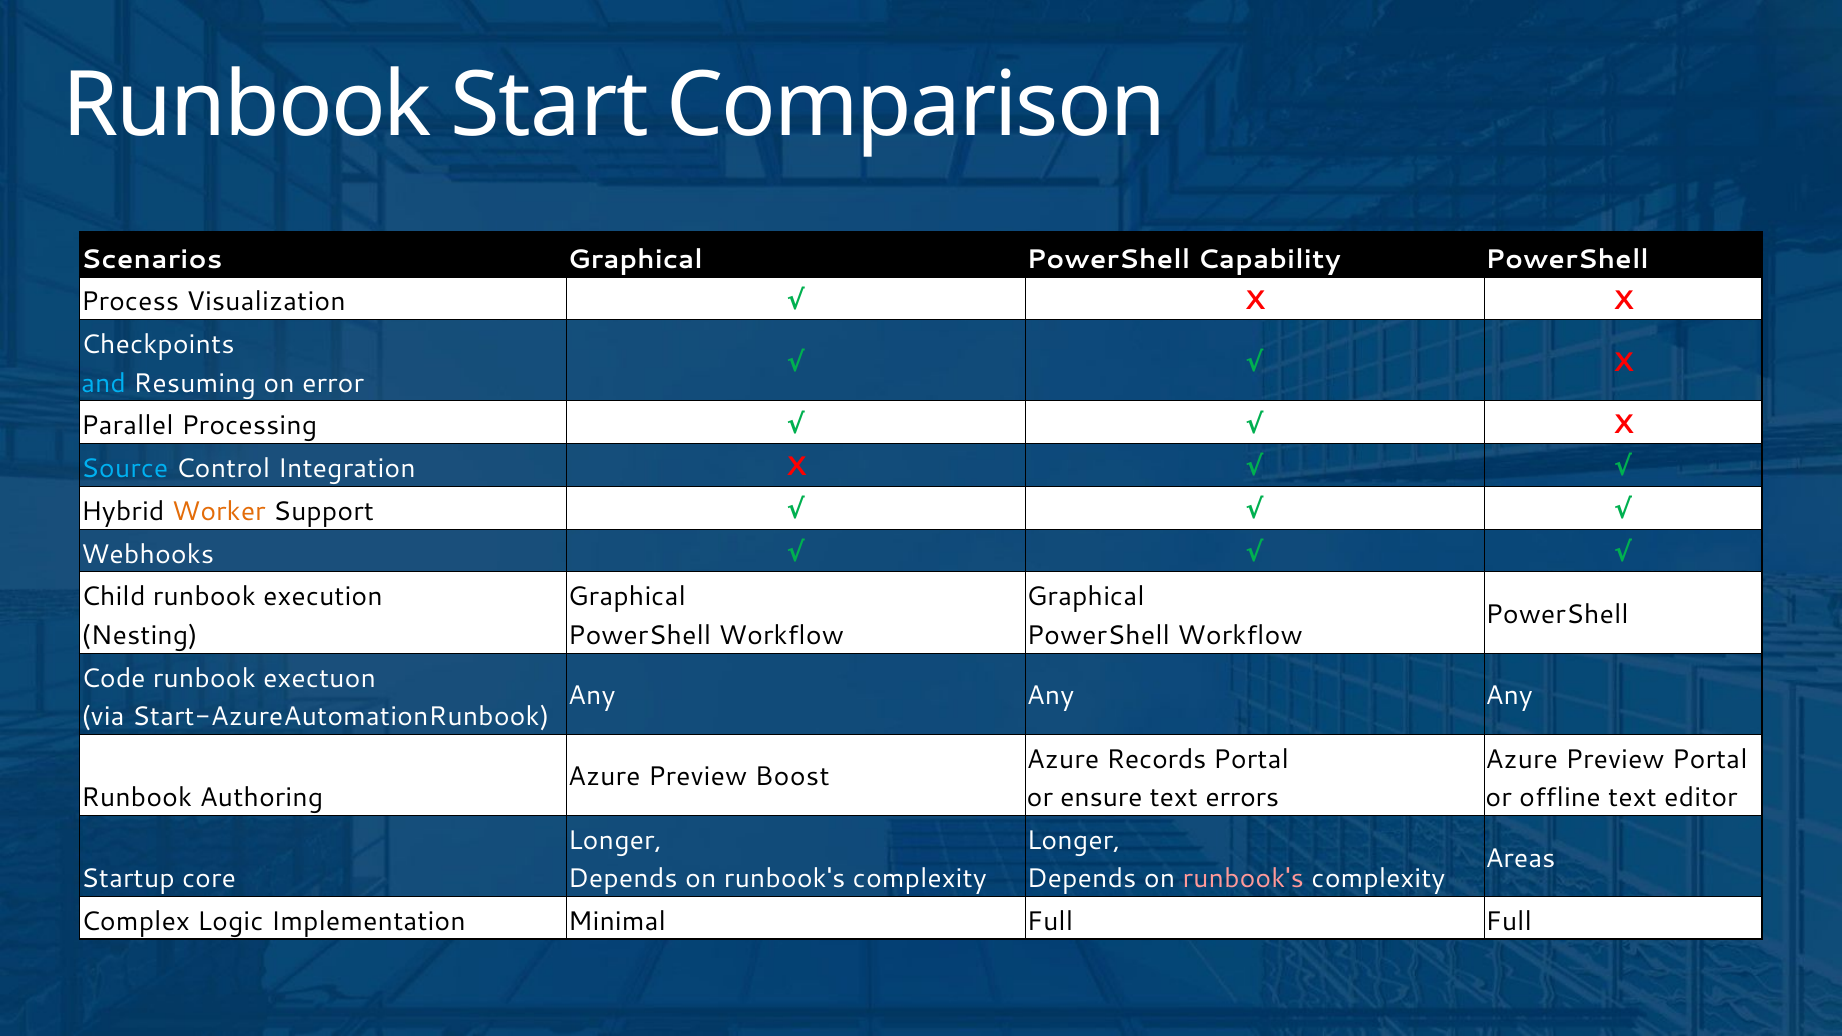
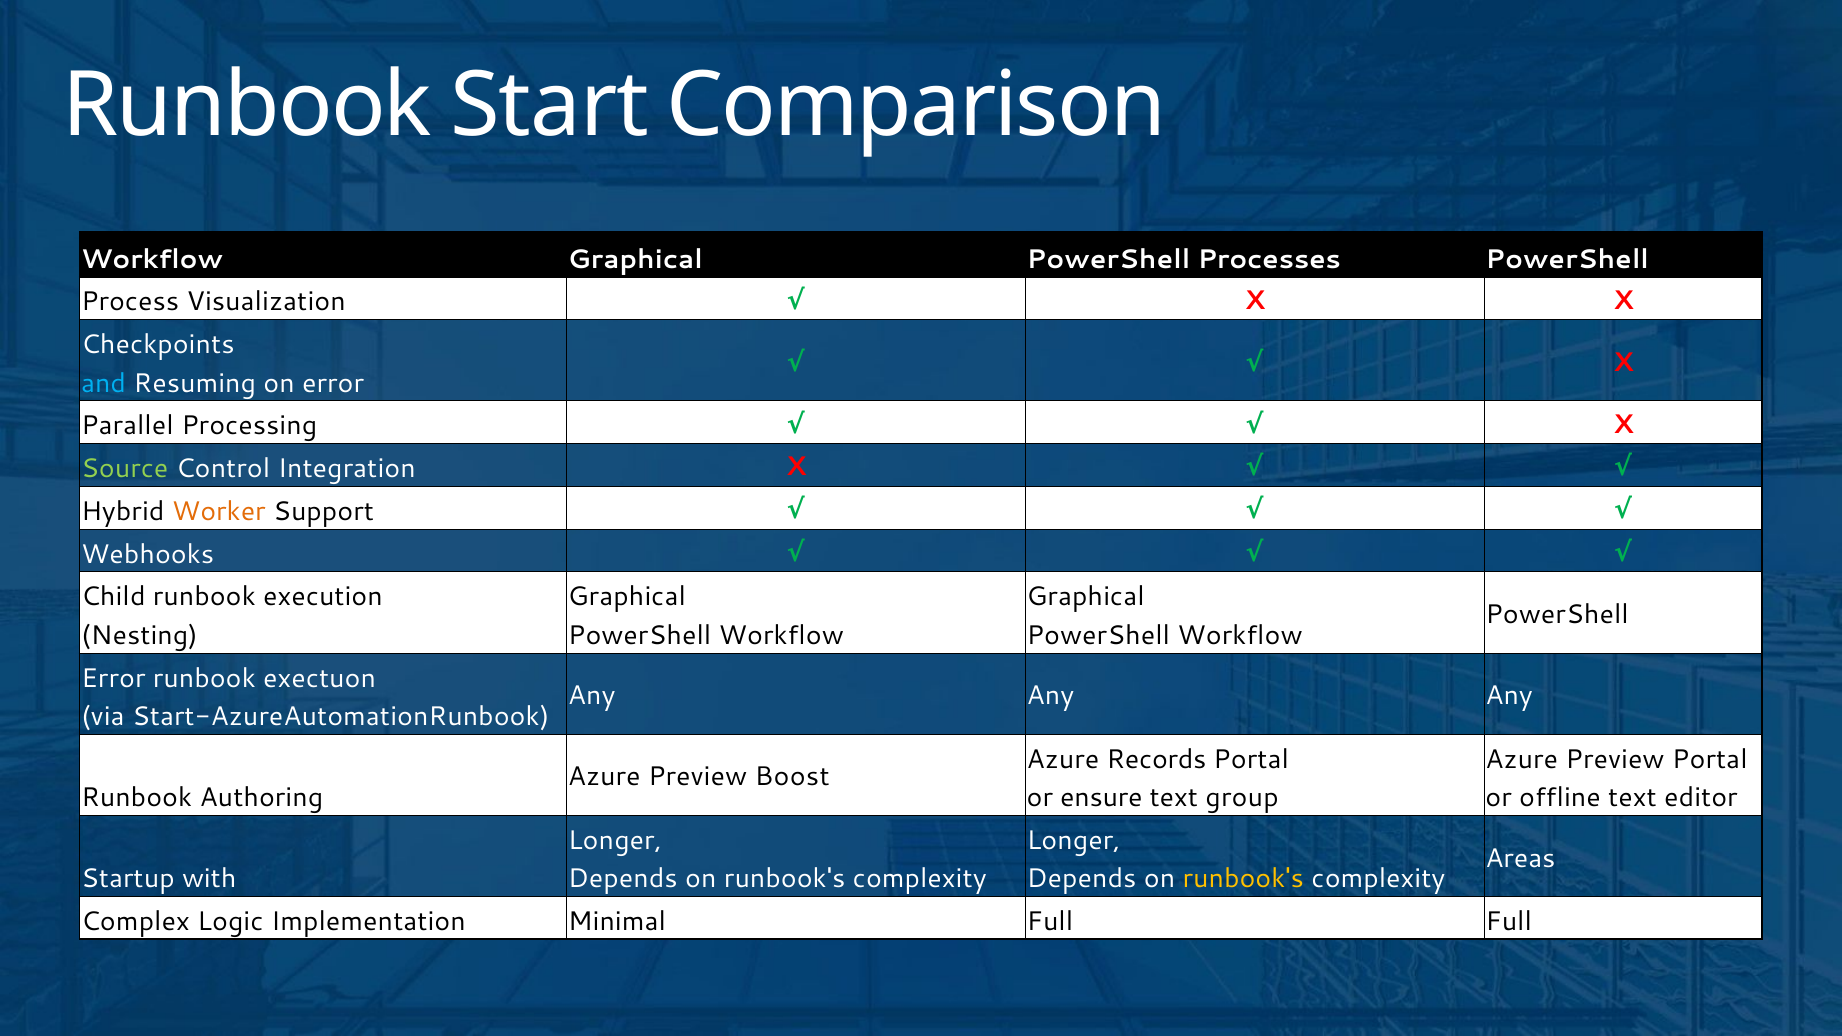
Scenarios: Scenarios -> Workflow (152, 259)
Capability: Capability -> Processes (1269, 259)
Source colour: light blue -> light green (125, 469)
Code: Code -> Error (113, 678)
errors: errors -> group (1242, 798)
core: core -> with (209, 879)
runbook's colour: pink -> yellow (1243, 879)
